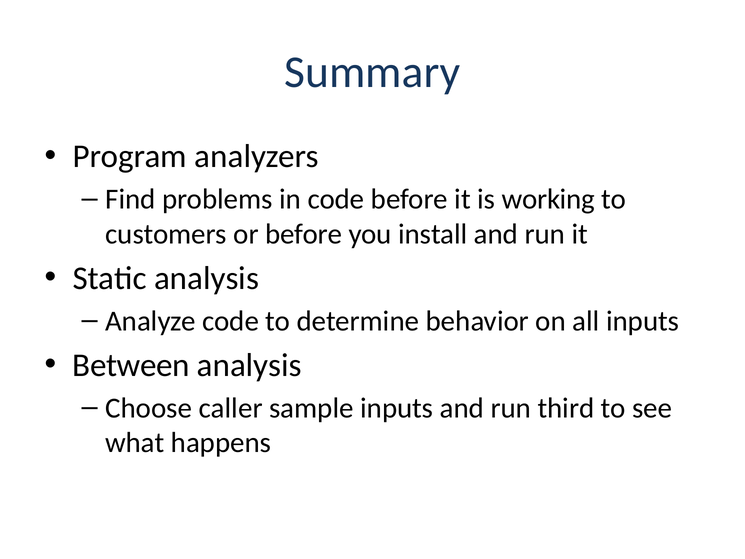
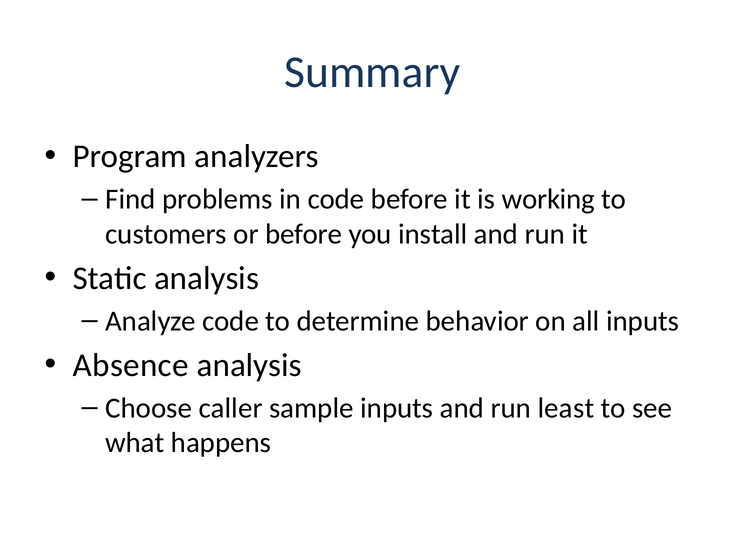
Between: Between -> Absence (131, 365)
third: third -> least (566, 408)
